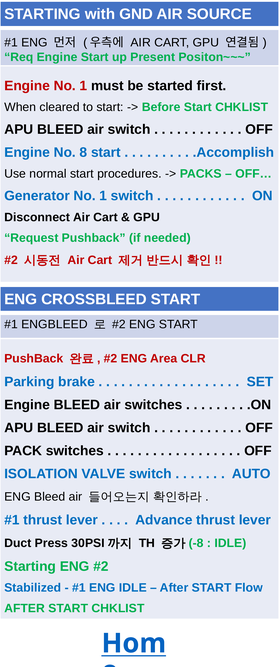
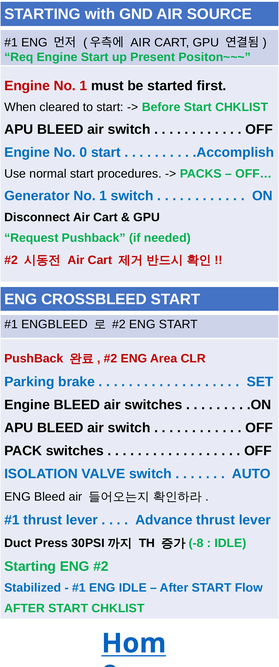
8: 8 -> 0 (83, 152)
